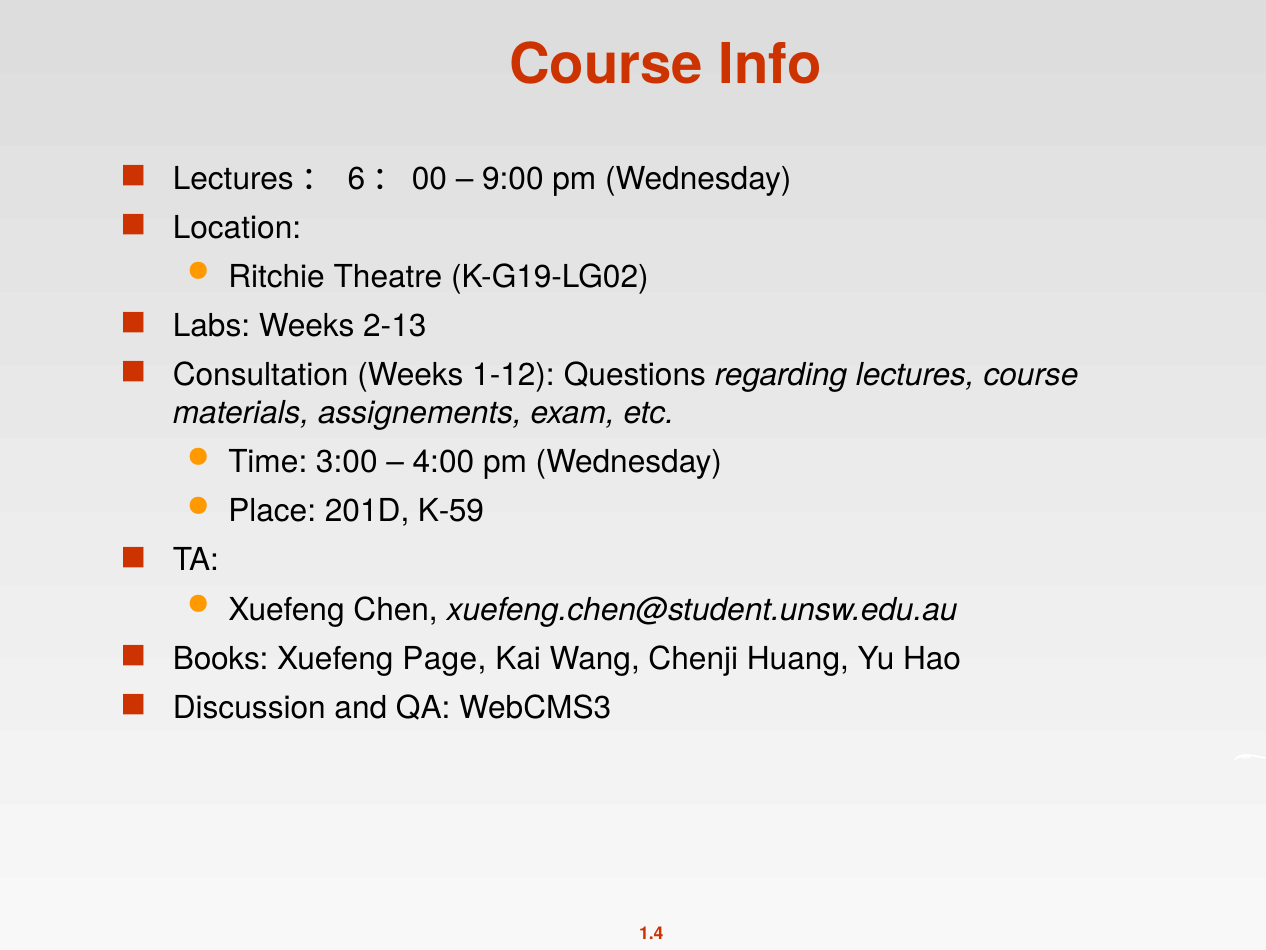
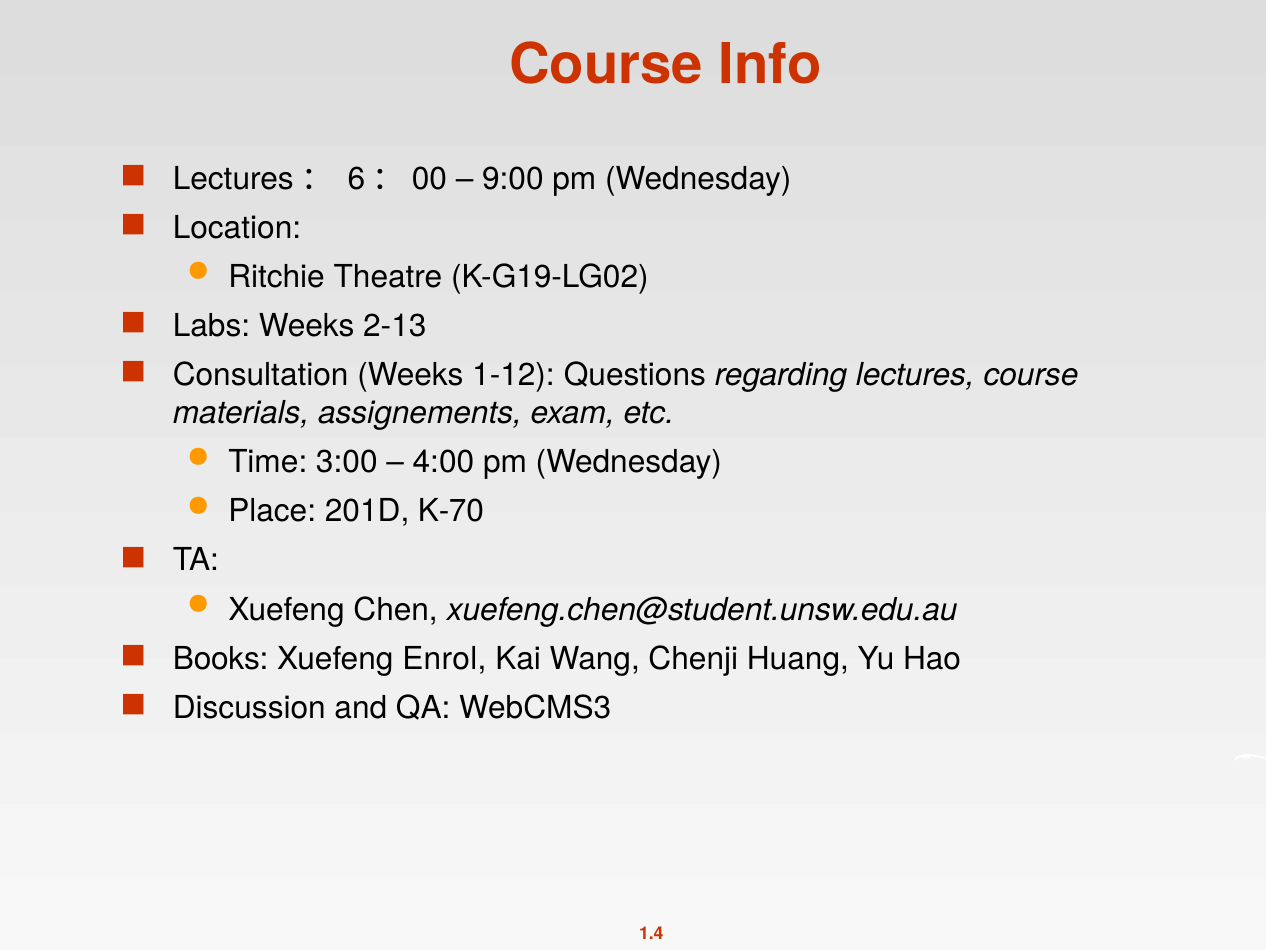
K-59: K-59 -> K-70 (451, 511)
Page: Page -> Enrol (444, 658)
